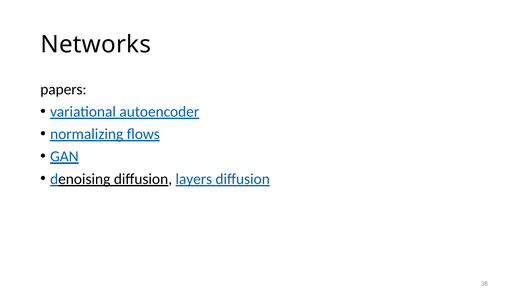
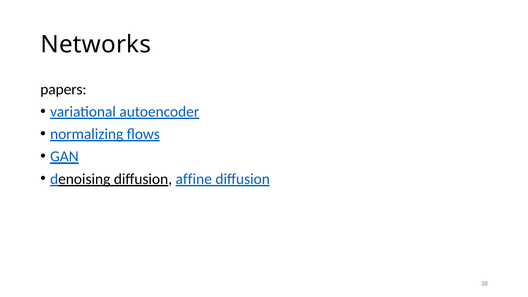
layers: layers -> affine (194, 179)
